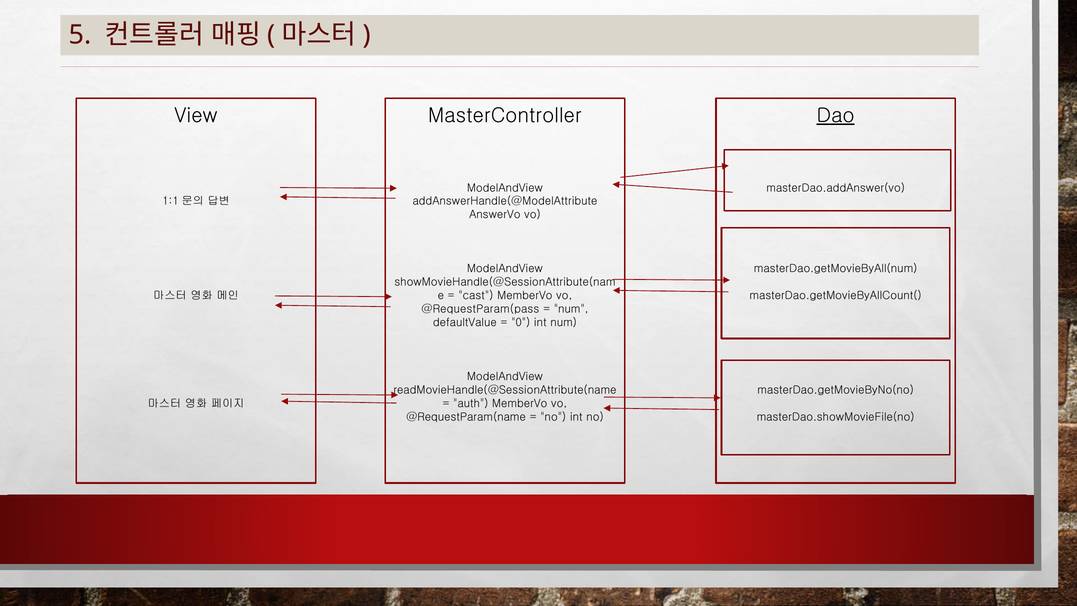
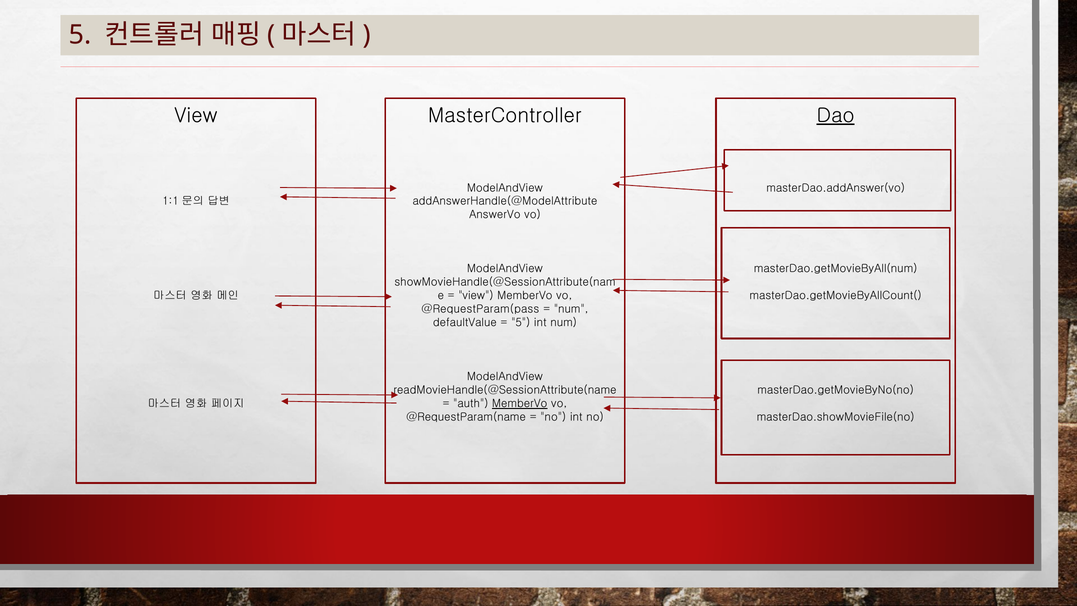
cast: cast -> view (476, 296)
0: 0 -> 5 (521, 323)
MemberVo underline: none -> present (520, 403)
